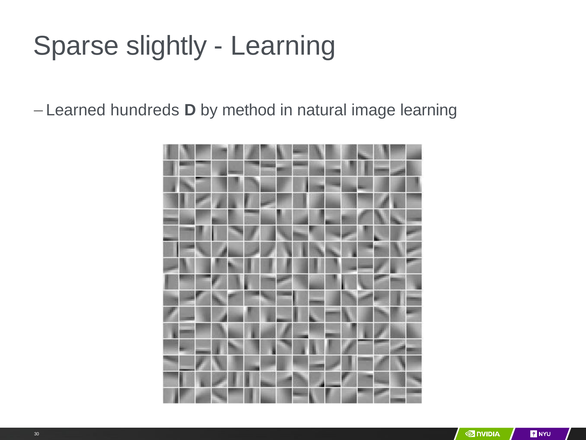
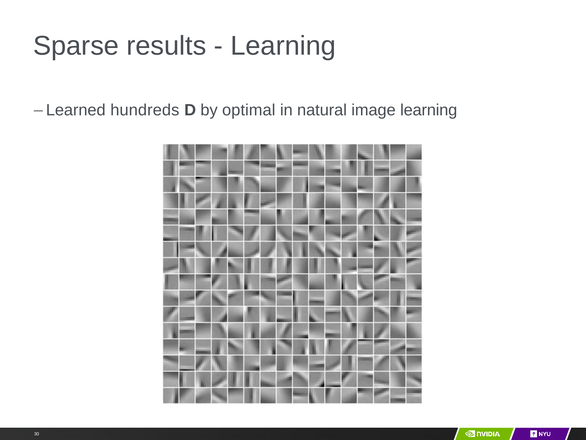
slightly: slightly -> results (166, 46)
method: method -> optimal (249, 110)
